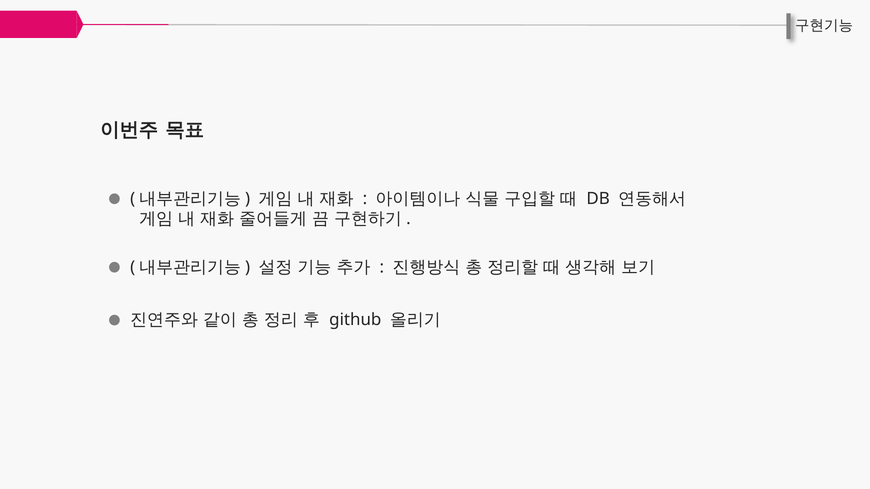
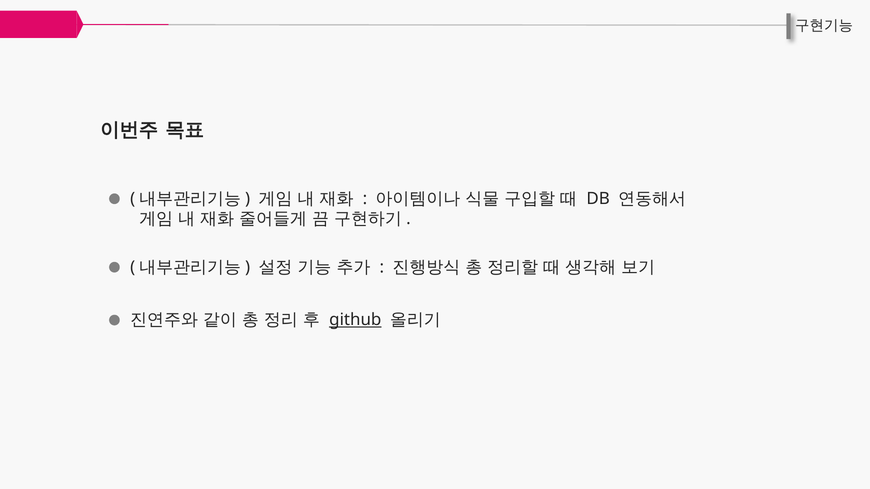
github underline: none -> present (355, 320)
